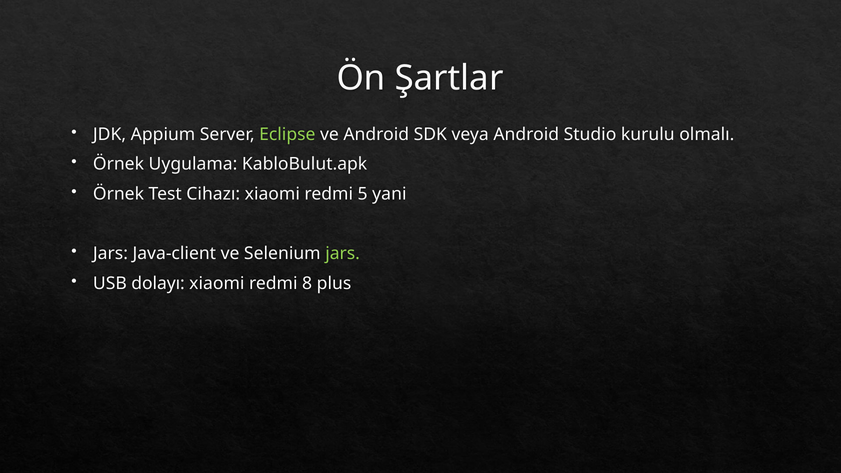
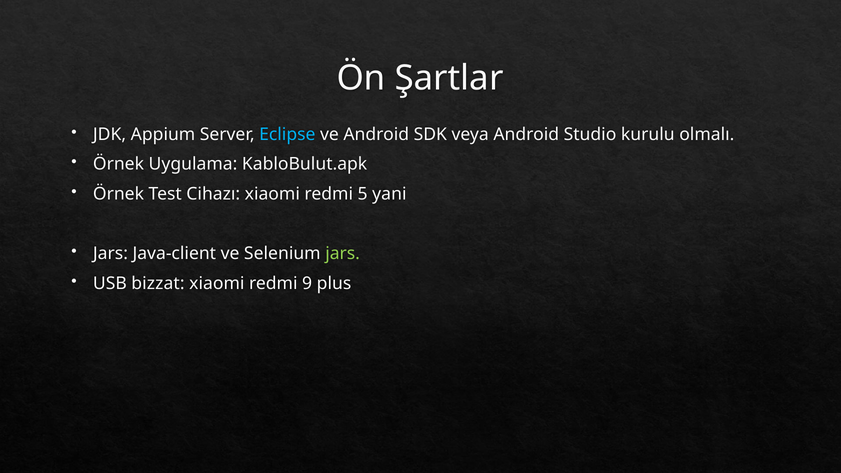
Eclipse colour: light green -> light blue (287, 134)
dolayı: dolayı -> bizzat (158, 283)
8: 8 -> 9 (307, 283)
